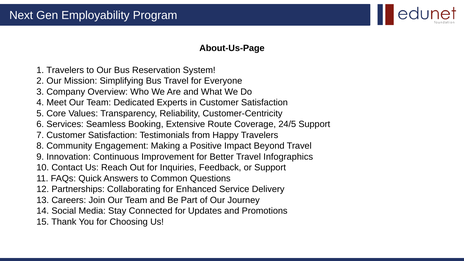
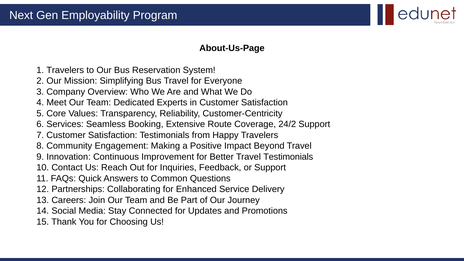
24/5: 24/5 -> 24/2 (287, 124)
Travel Infographics: Infographics -> Testimonials (288, 157)
